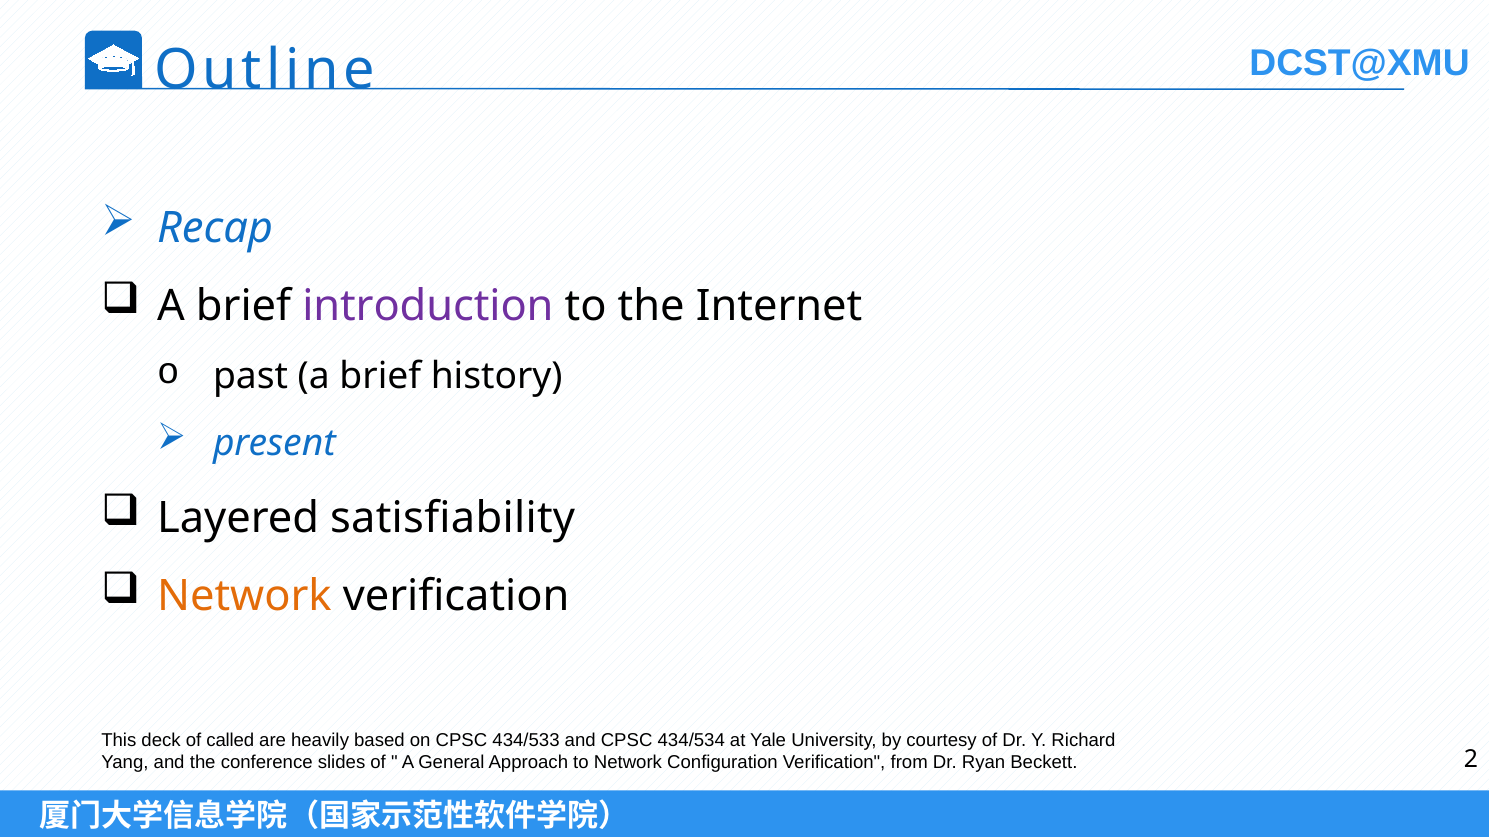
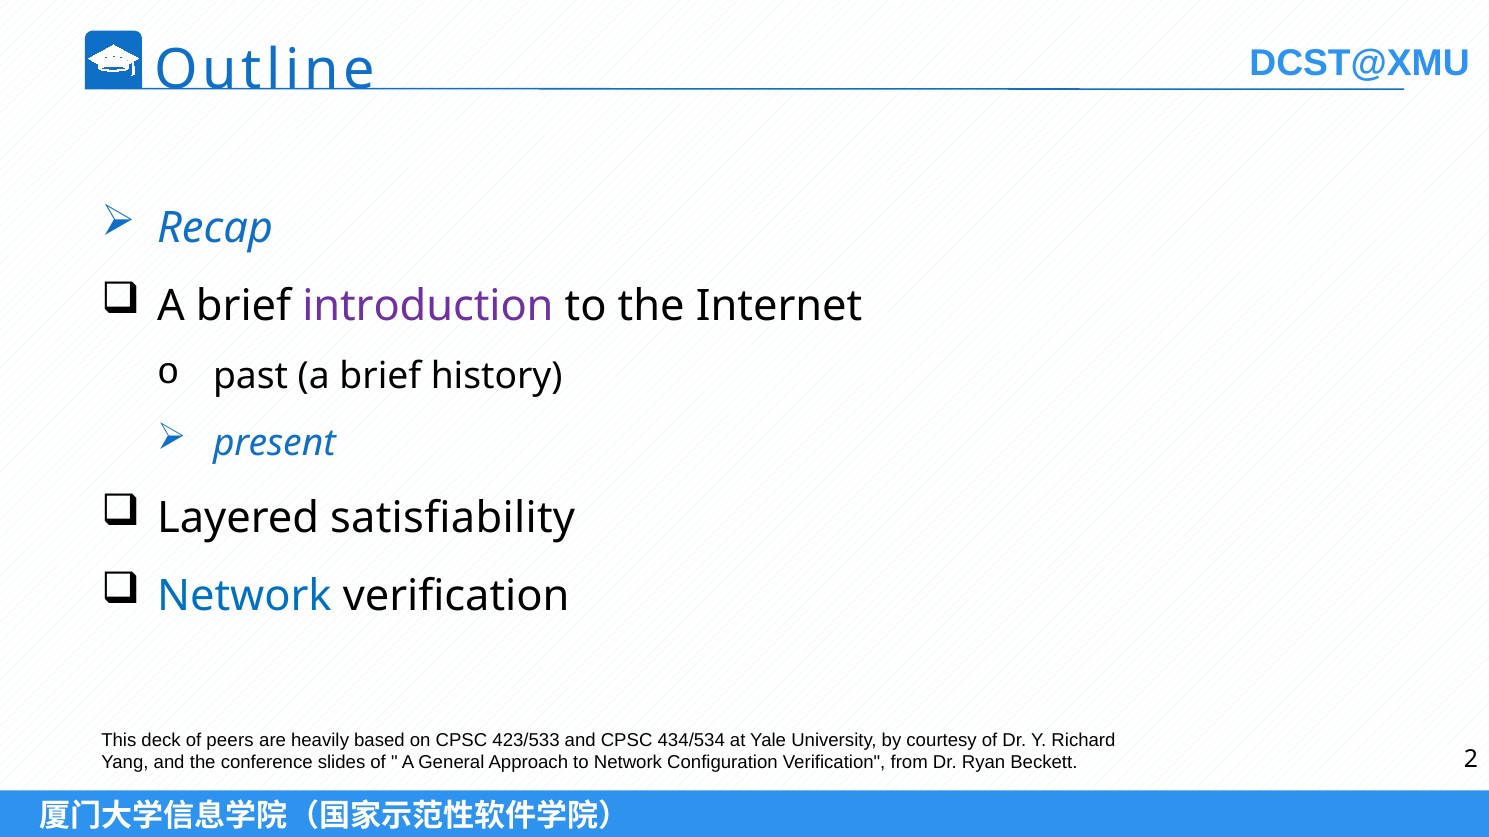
Network colour: orange -> blue (244, 597)
called: called -> peers (230, 741)
434/533: 434/533 -> 423/533 (526, 741)
